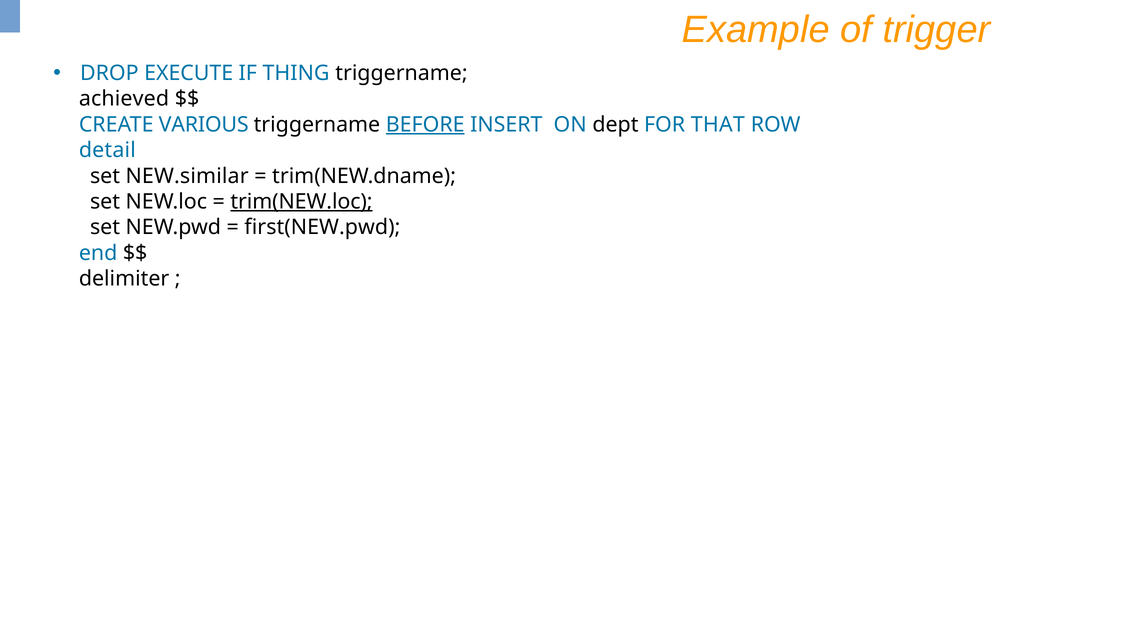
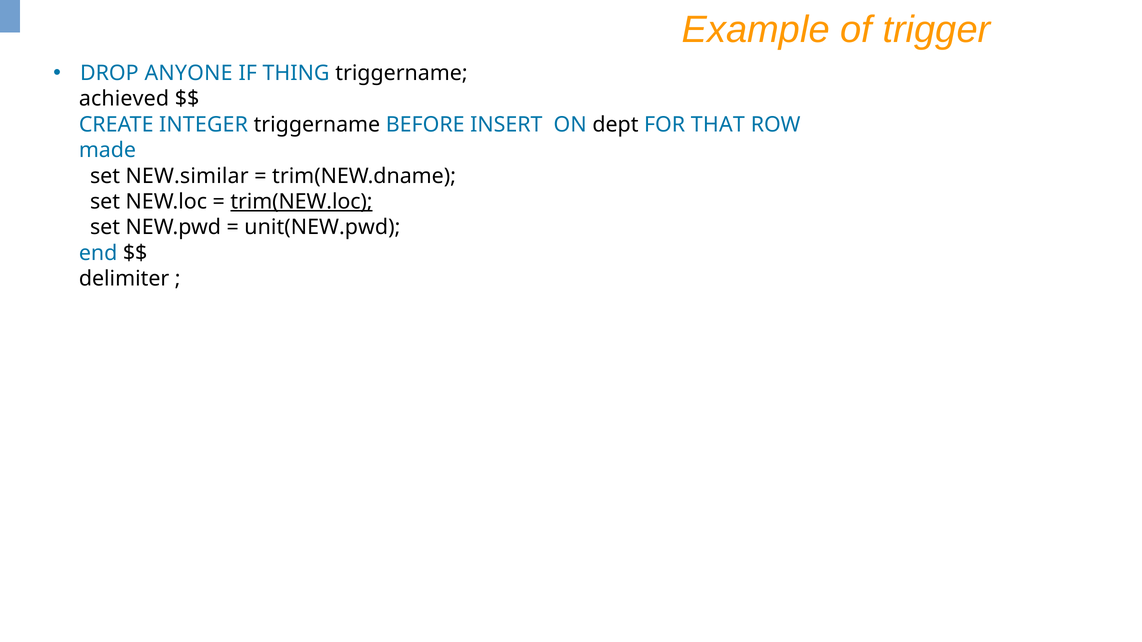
EXECUTE: EXECUTE -> ANYONE (189, 73)
VARIOUS: VARIOUS -> INTEGER (204, 125)
BEFORE underline: present -> none (425, 125)
detail: detail -> made (107, 150)
first(NEW.pwd: first(NEW.pwd -> unit(NEW.pwd (322, 227)
